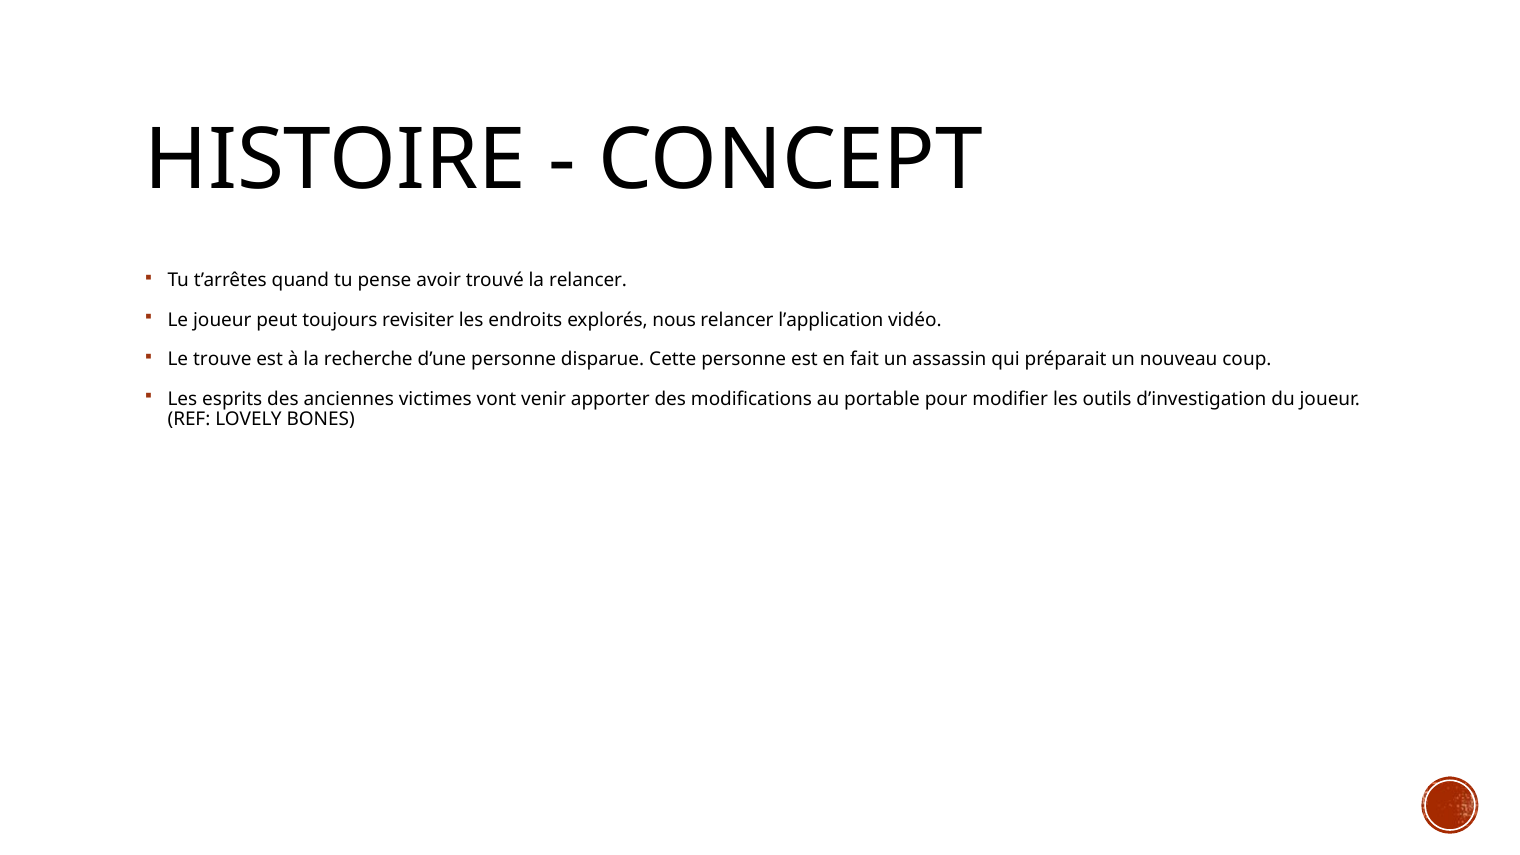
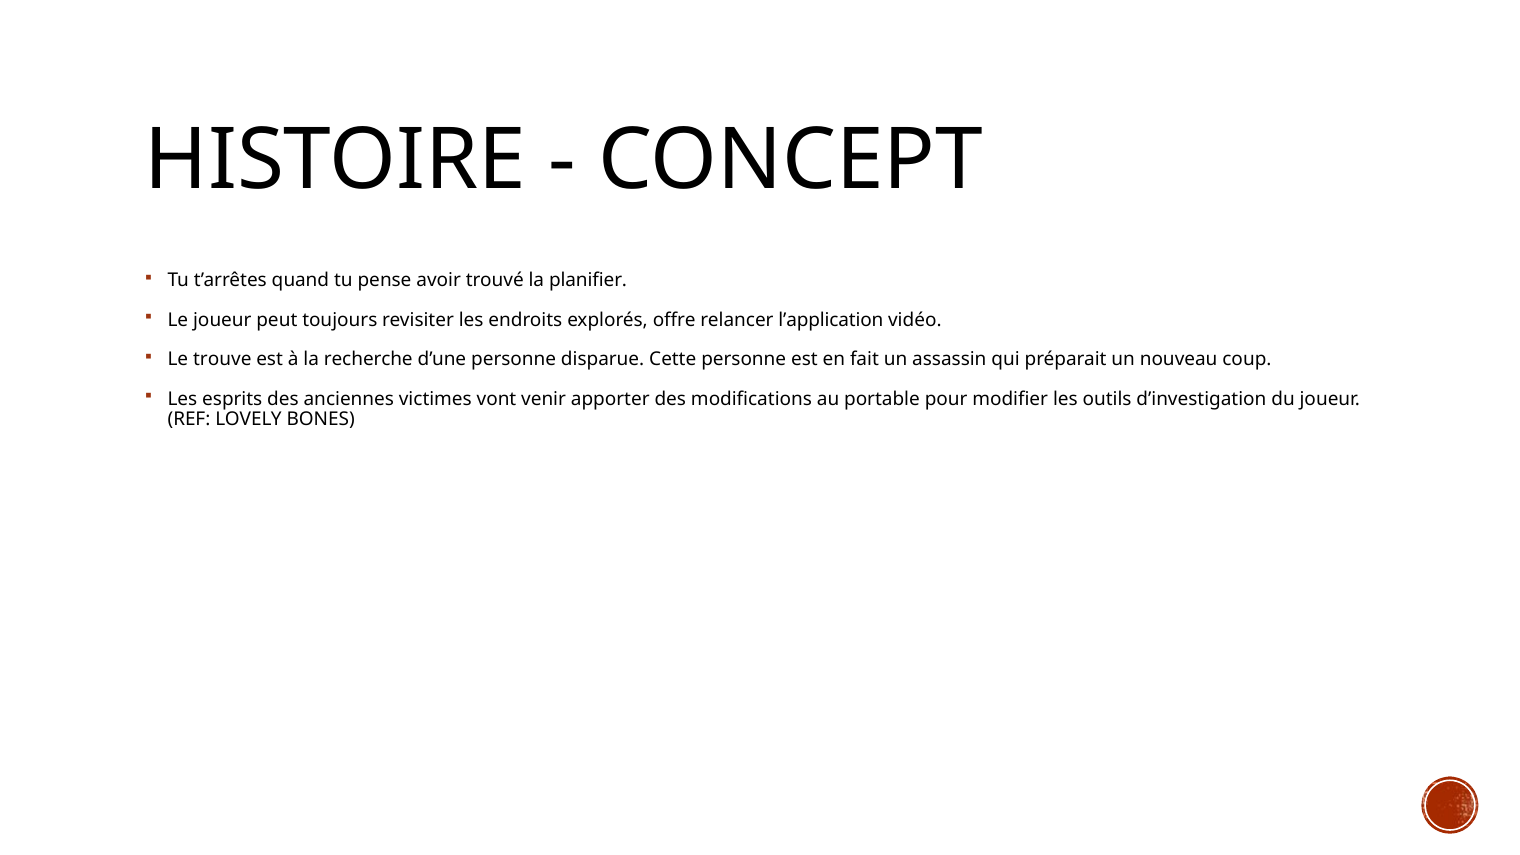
la relancer: relancer -> planifier (588, 280)
nous: nous -> offre (674, 320)
